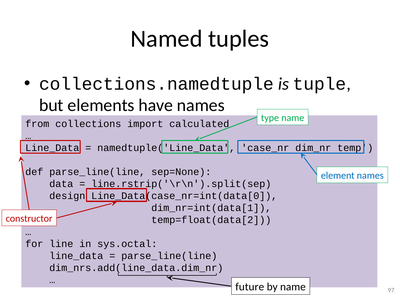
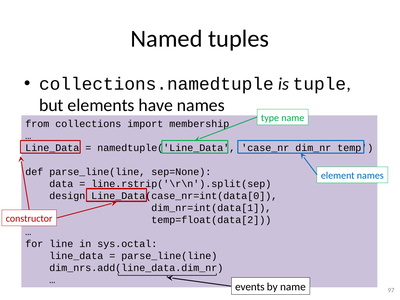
calculated: calculated -> membership (199, 124)
future: future -> events (250, 287)
